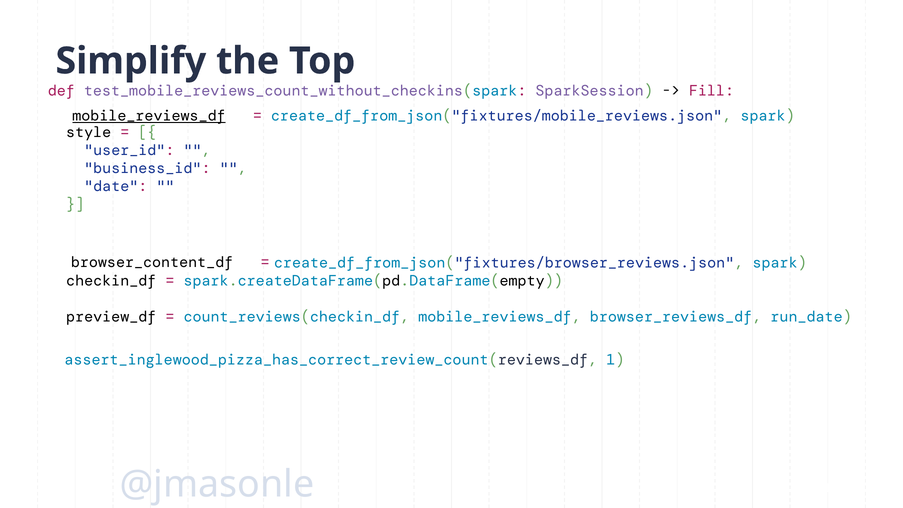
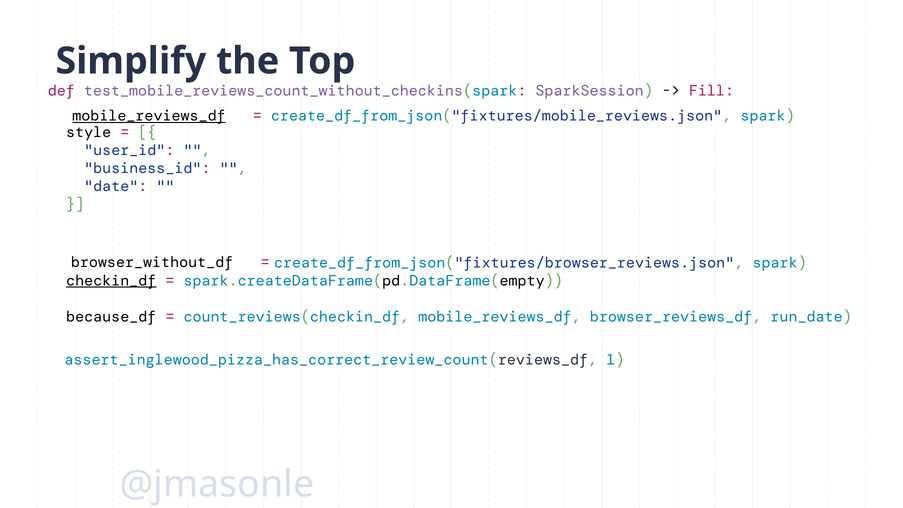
browser_content_df: browser_content_df -> browser_without_df (152, 262)
checkin_df underline: none -> present (111, 281)
preview_df: preview_df -> because_df (111, 317)
